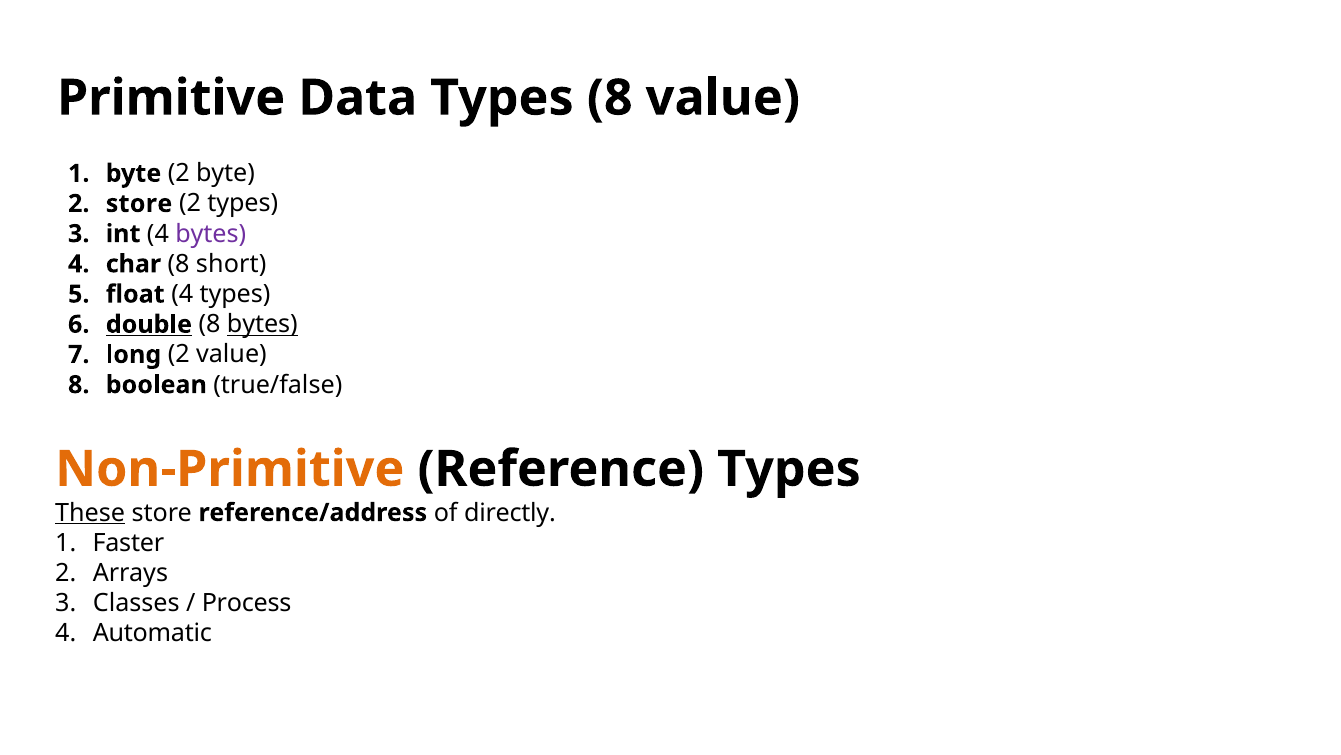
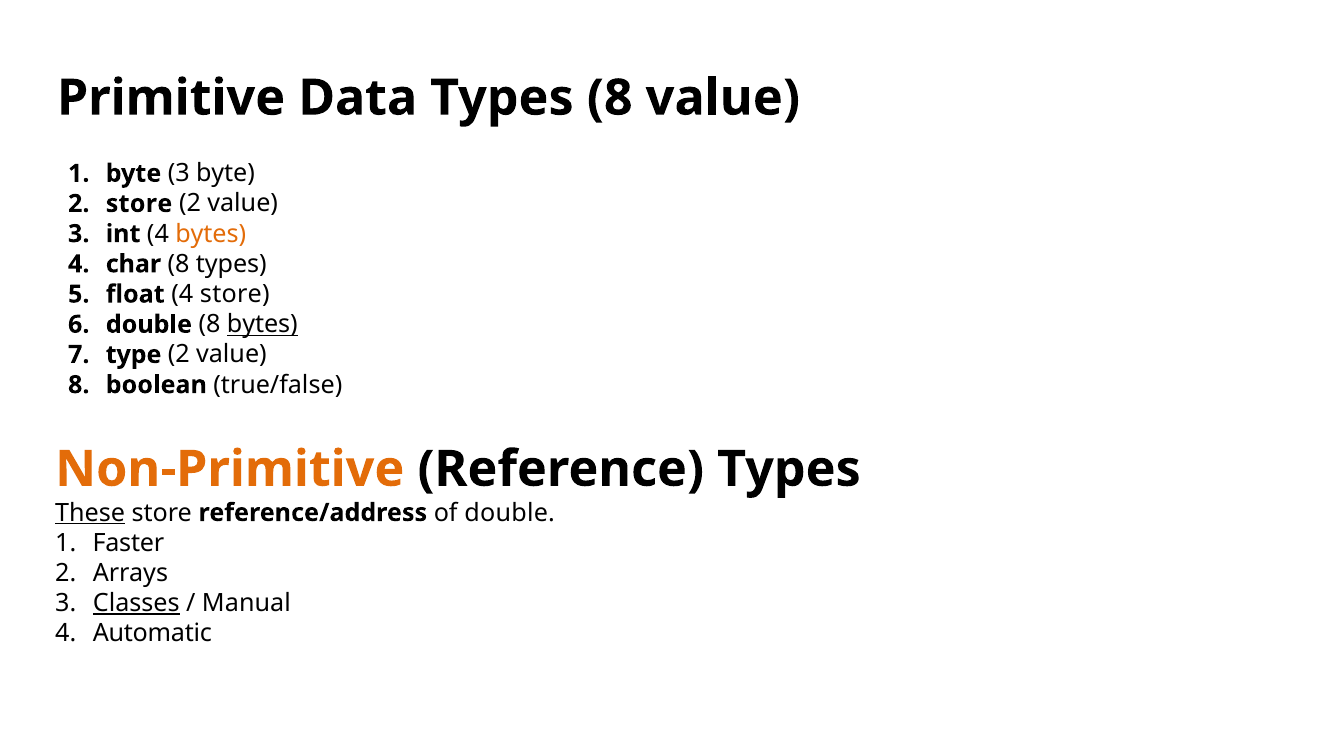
1 byte 2: 2 -> 3 (179, 173)
types: types -> value (243, 203)
bytes colour: purple -> orange (211, 234)
8 short: short -> types (231, 264)
4 types: types -> store (235, 294)
double underline: present -> none (149, 324)
long: long -> type (134, 354)
of directly: directly -> double (510, 512)
Classes underline: none -> present (136, 603)
Process: Process -> Manual (246, 603)
